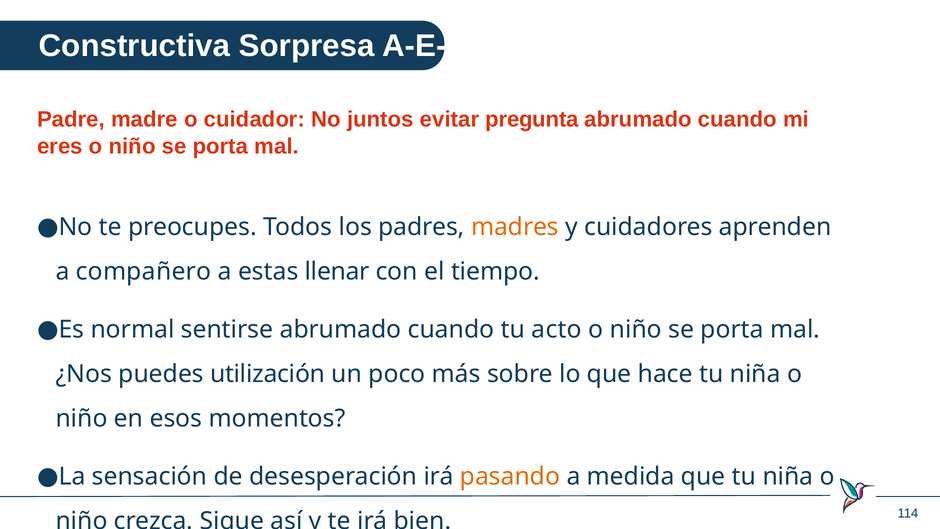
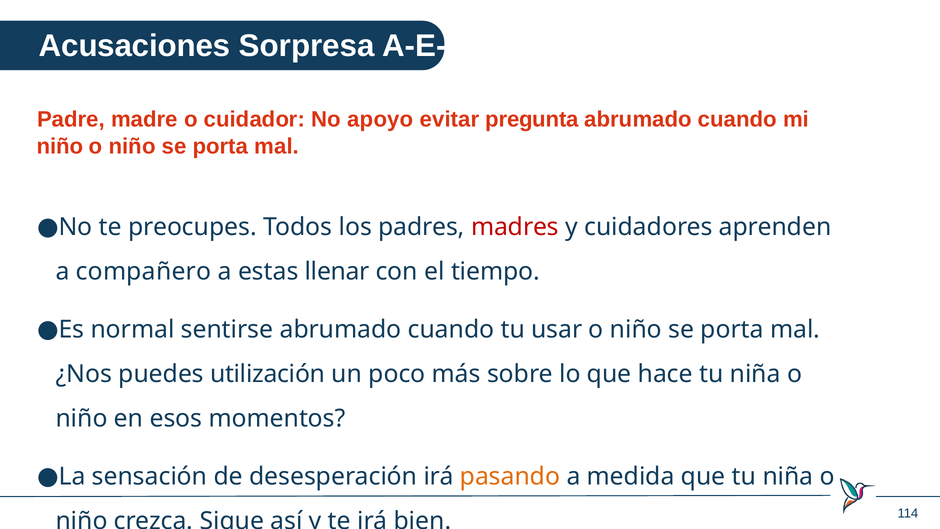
Constructiva: Constructiva -> Acusaciones (135, 46)
juntos: juntos -> apoyo (380, 119)
eres: eres -> niño (60, 146)
madres colour: orange -> red (515, 227)
acto: acto -> usar (557, 329)
